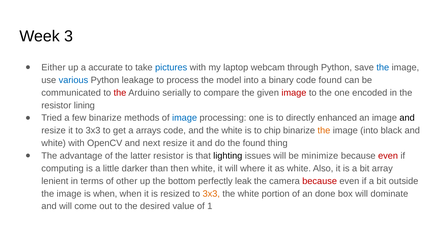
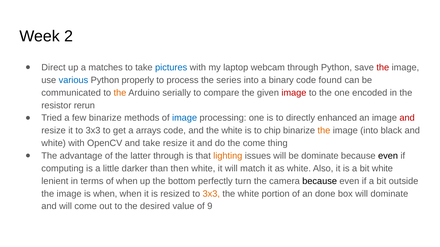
3: 3 -> 2 (69, 36)
Either: Either -> Direct (53, 68)
accurate: accurate -> matches (106, 68)
the colour: blue -> red (383, 68)
leakage: leakage -> properly (138, 80)
model: model -> series (229, 80)
the colour: red -> orange (120, 93)
lining: lining -> rerun (84, 106)
and colour: black -> red (407, 118)
and next: next -> take (151, 144)
the found: found -> come (254, 144)
latter resistor: resistor -> through (169, 156)
lighting colour: black -> orange (228, 156)
be minimize: minimize -> dominate (320, 156)
even colour: red -> black (388, 156)
where: where -> match (253, 169)
bit array: array -> white (382, 169)
of other: other -> when (127, 181)
leak: leak -> turn (243, 181)
because colour: red -> black (320, 181)
1: 1 -> 9 (210, 207)
